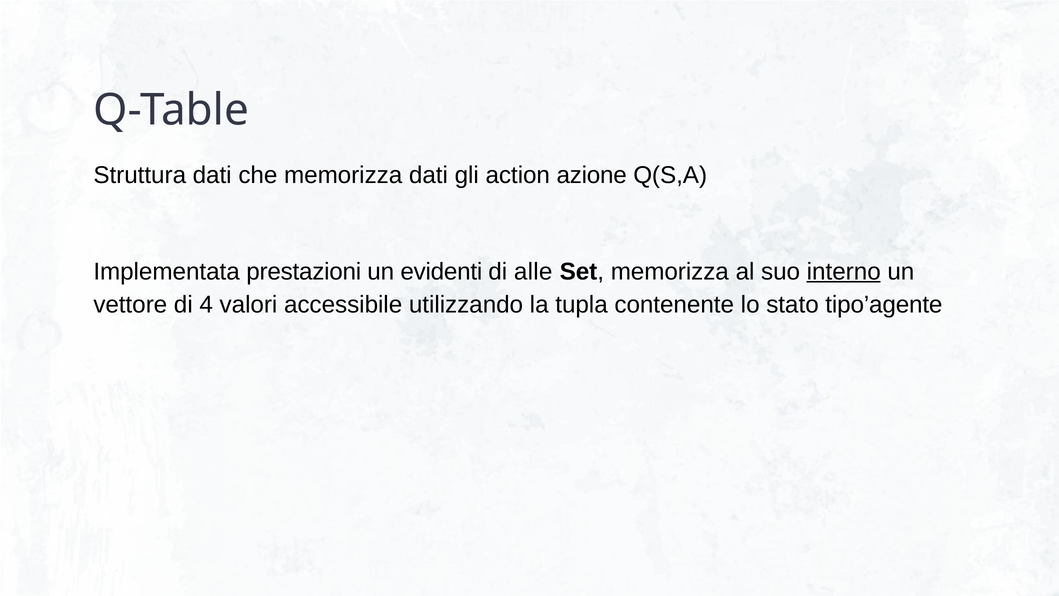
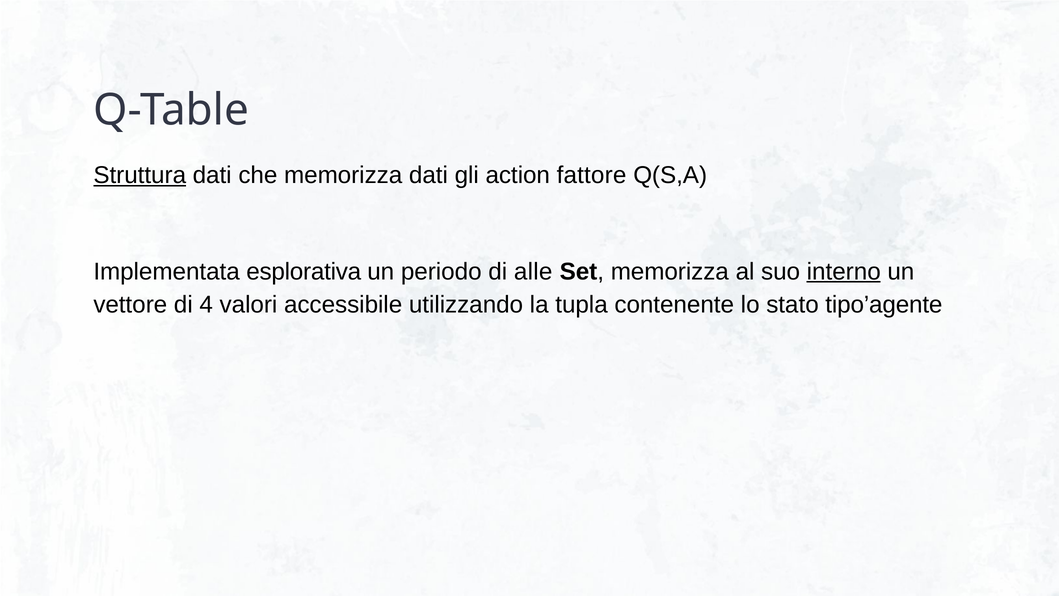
Struttura underline: none -> present (140, 175)
azione: azione -> fattore (592, 175)
prestazioni: prestazioni -> esplorativa (304, 271)
evidenti: evidenti -> periodo (441, 271)
